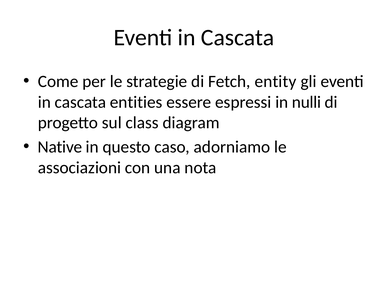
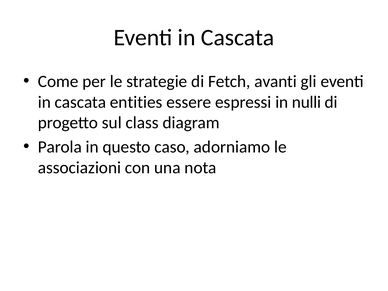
entity: entity -> avanti (276, 81)
Native: Native -> Parola (60, 147)
